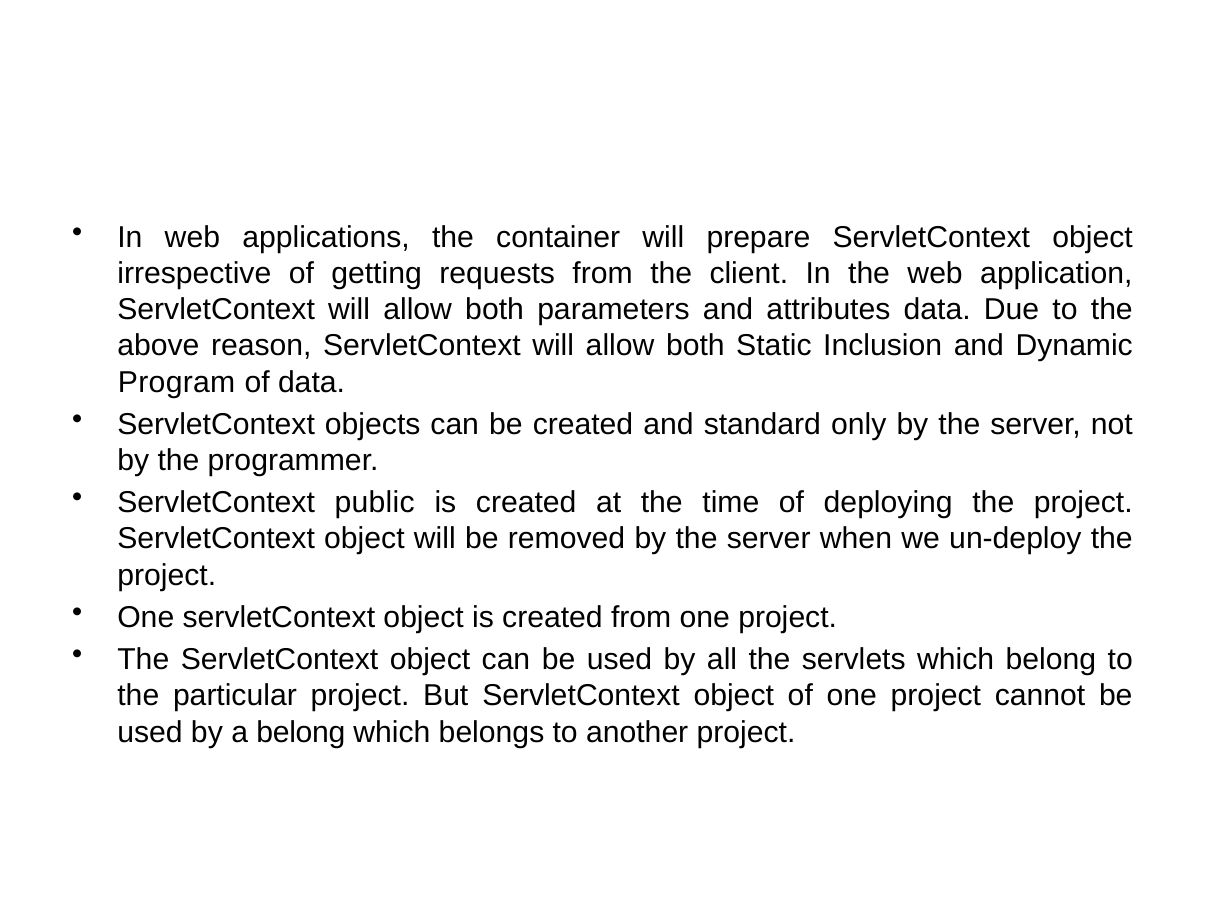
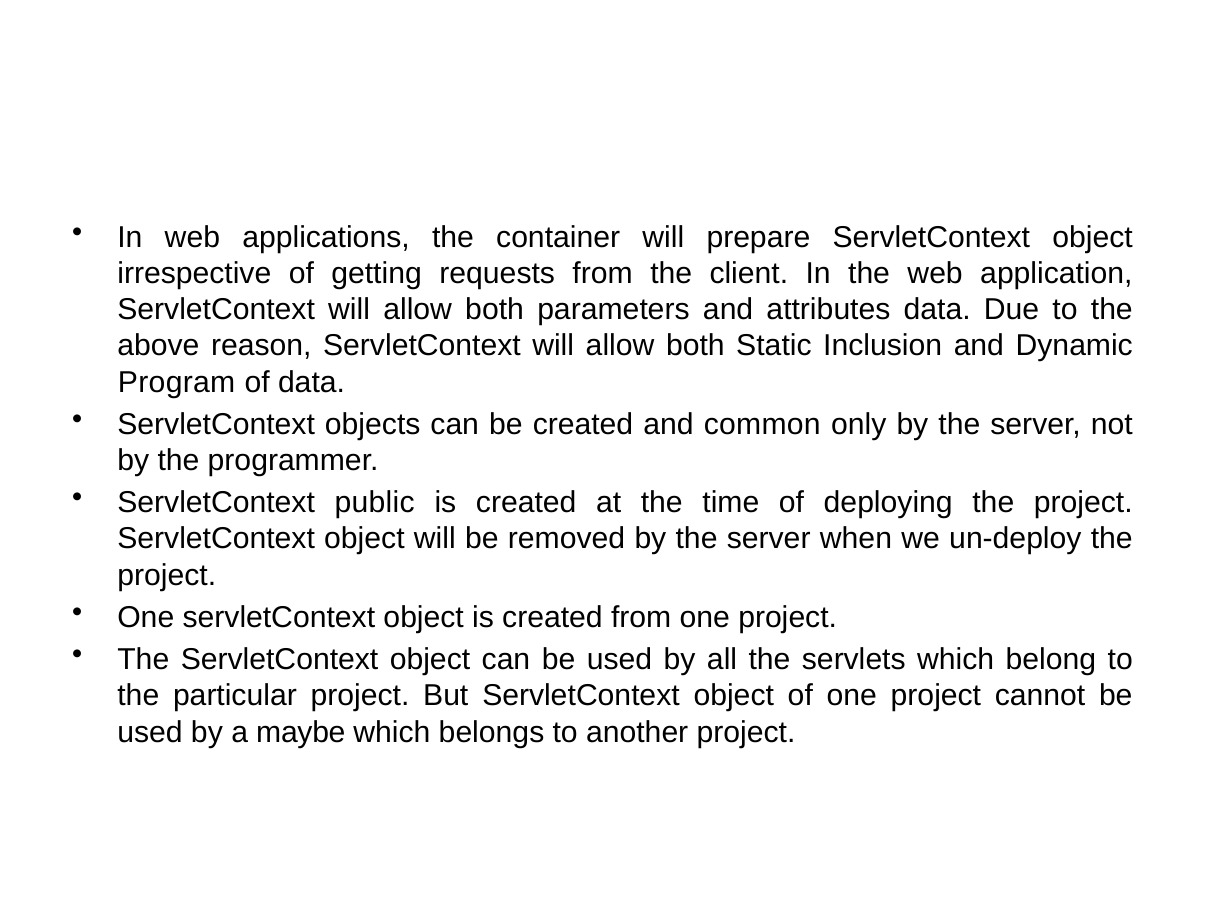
standard: standard -> common (762, 424)
a belong: belong -> maybe (301, 732)
